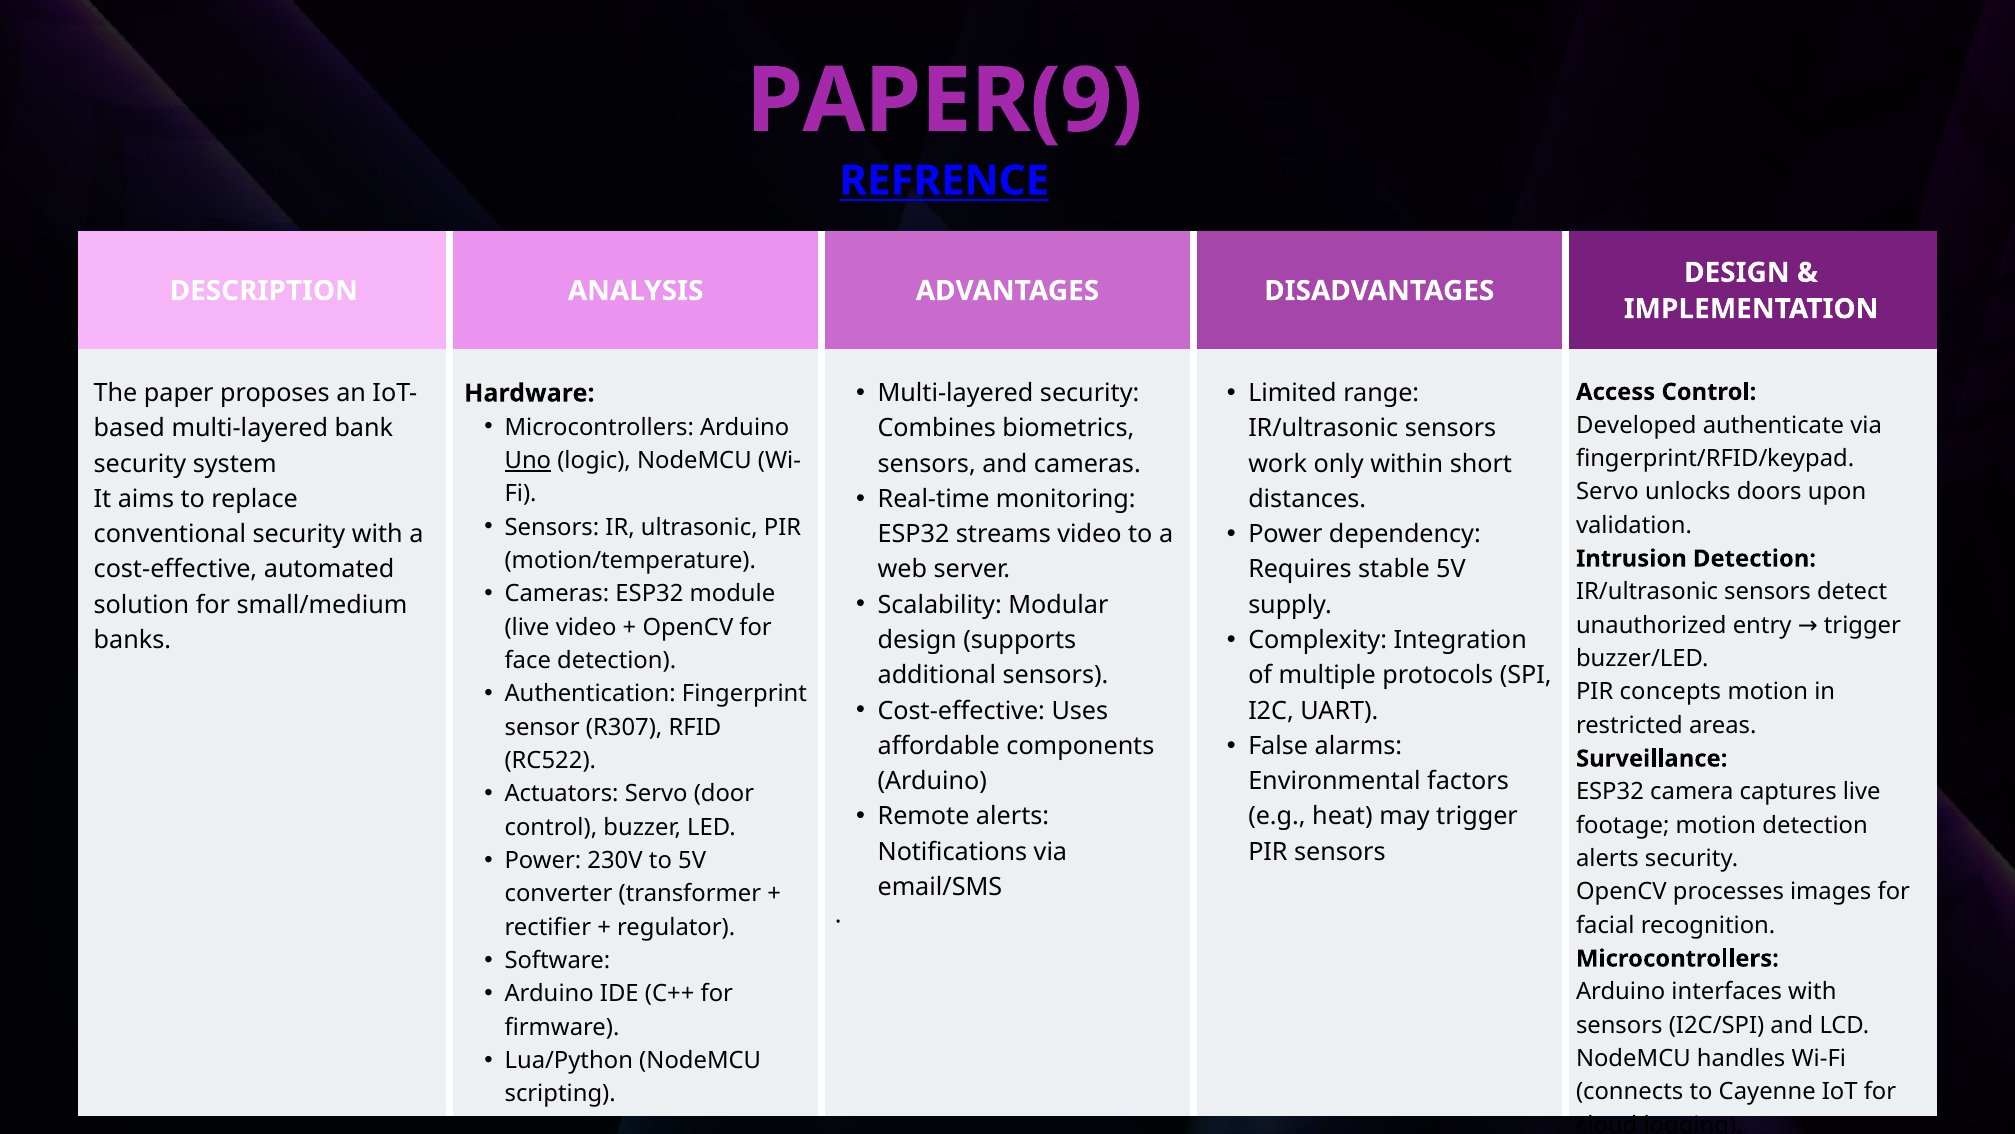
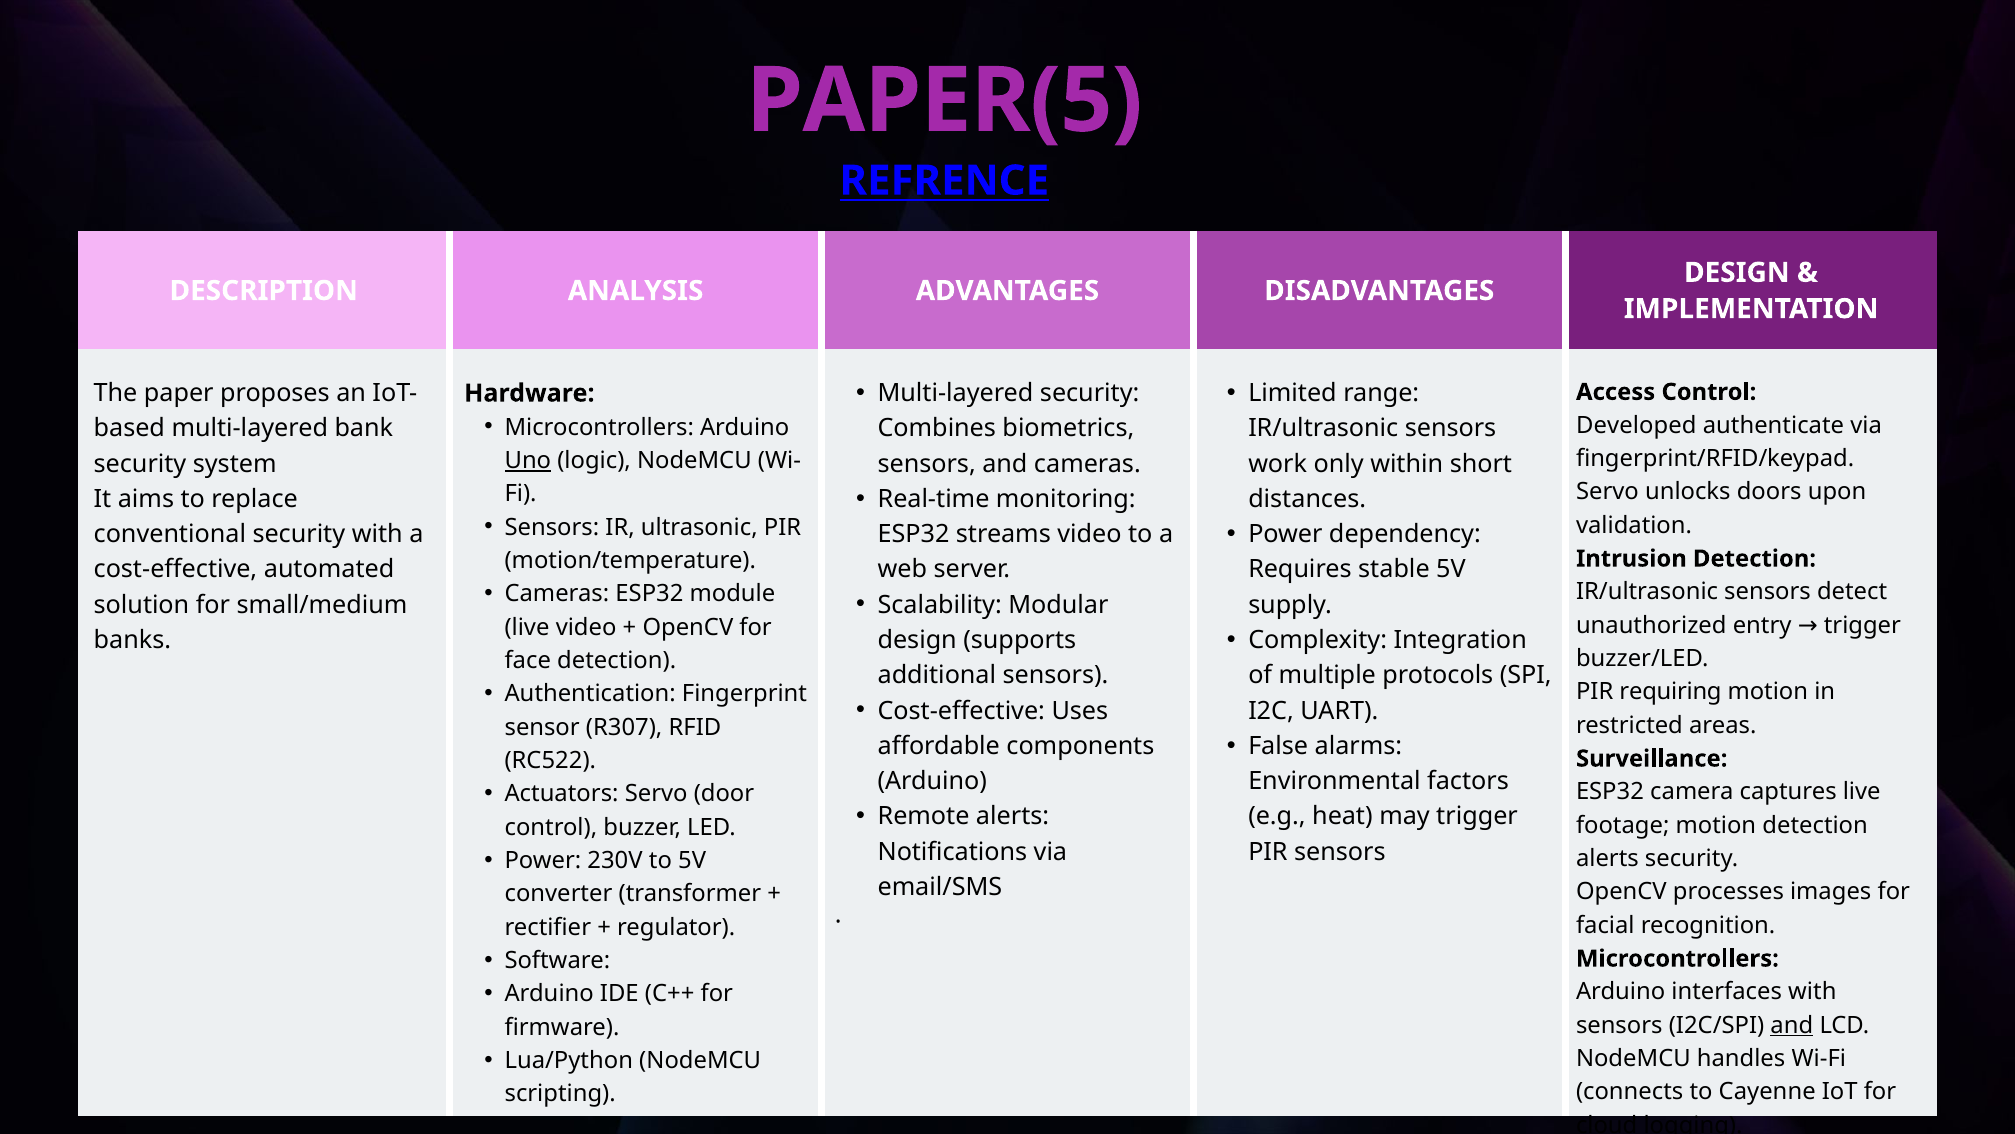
PAPER(9: PAPER(9 -> PAPER(5 (945, 101)
concepts: concepts -> requiring (1671, 692)
and underline: none -> present (1792, 1025)
